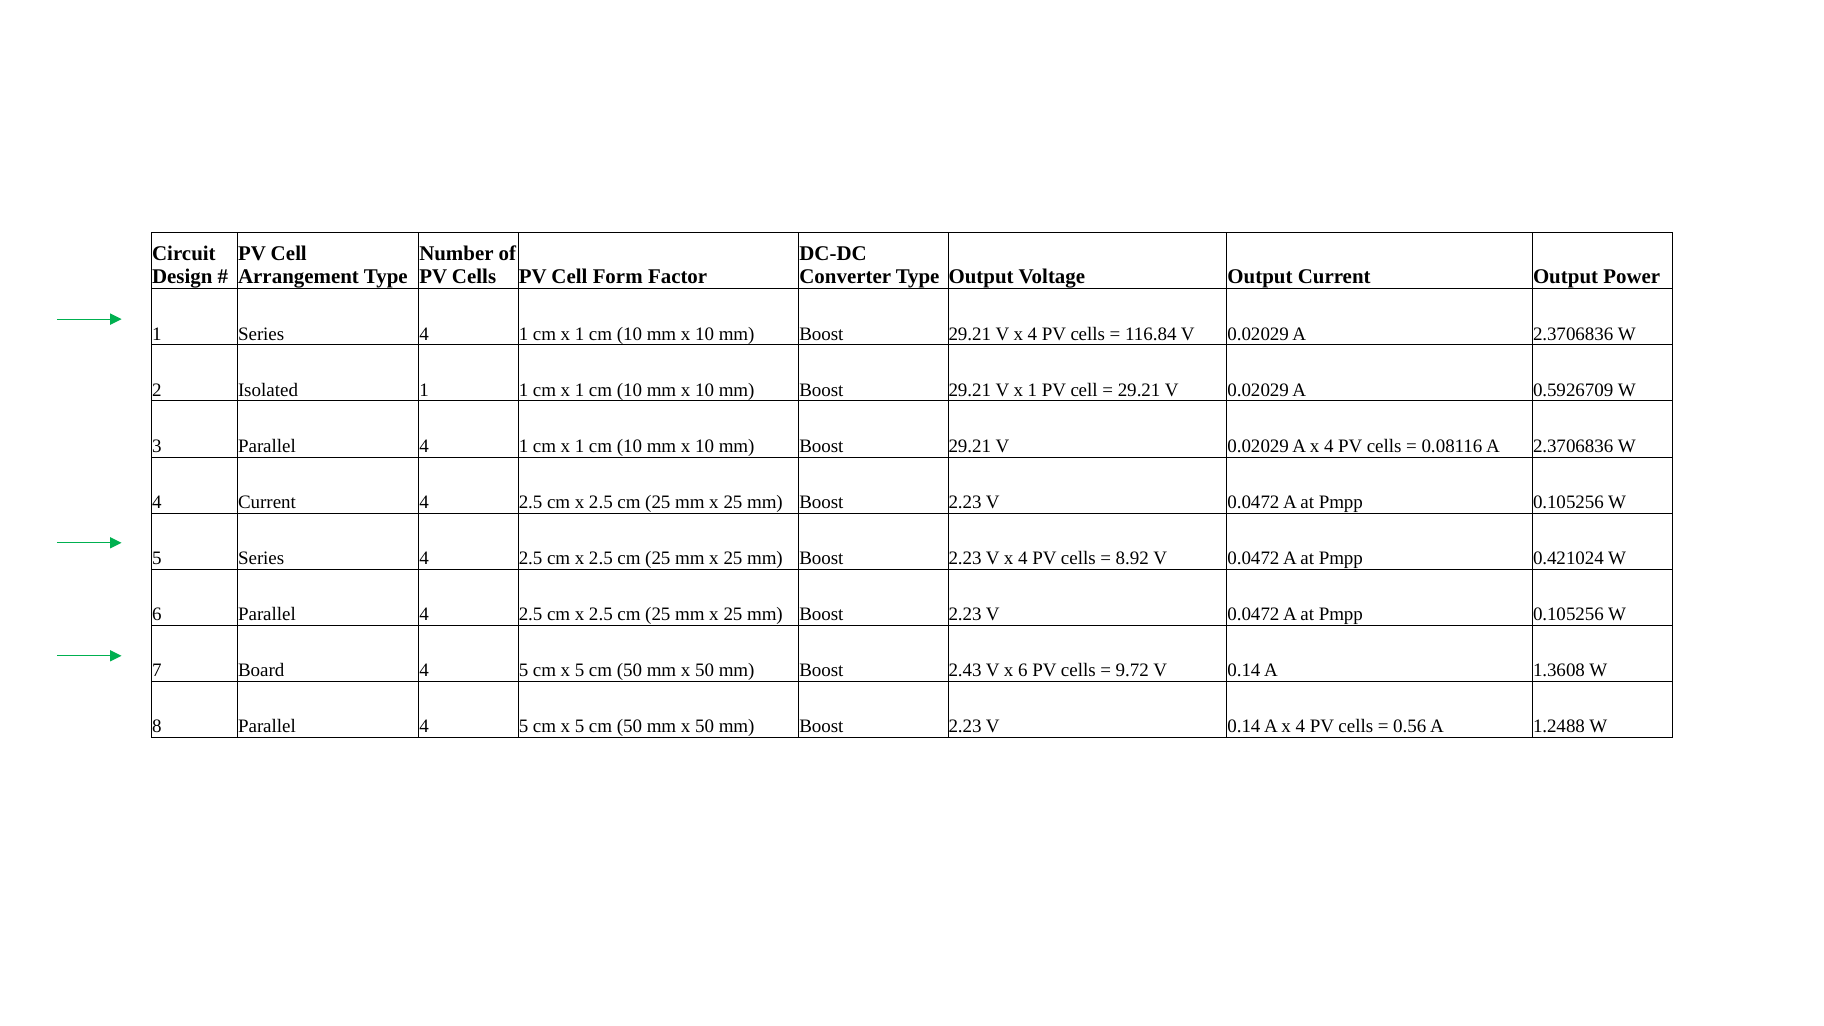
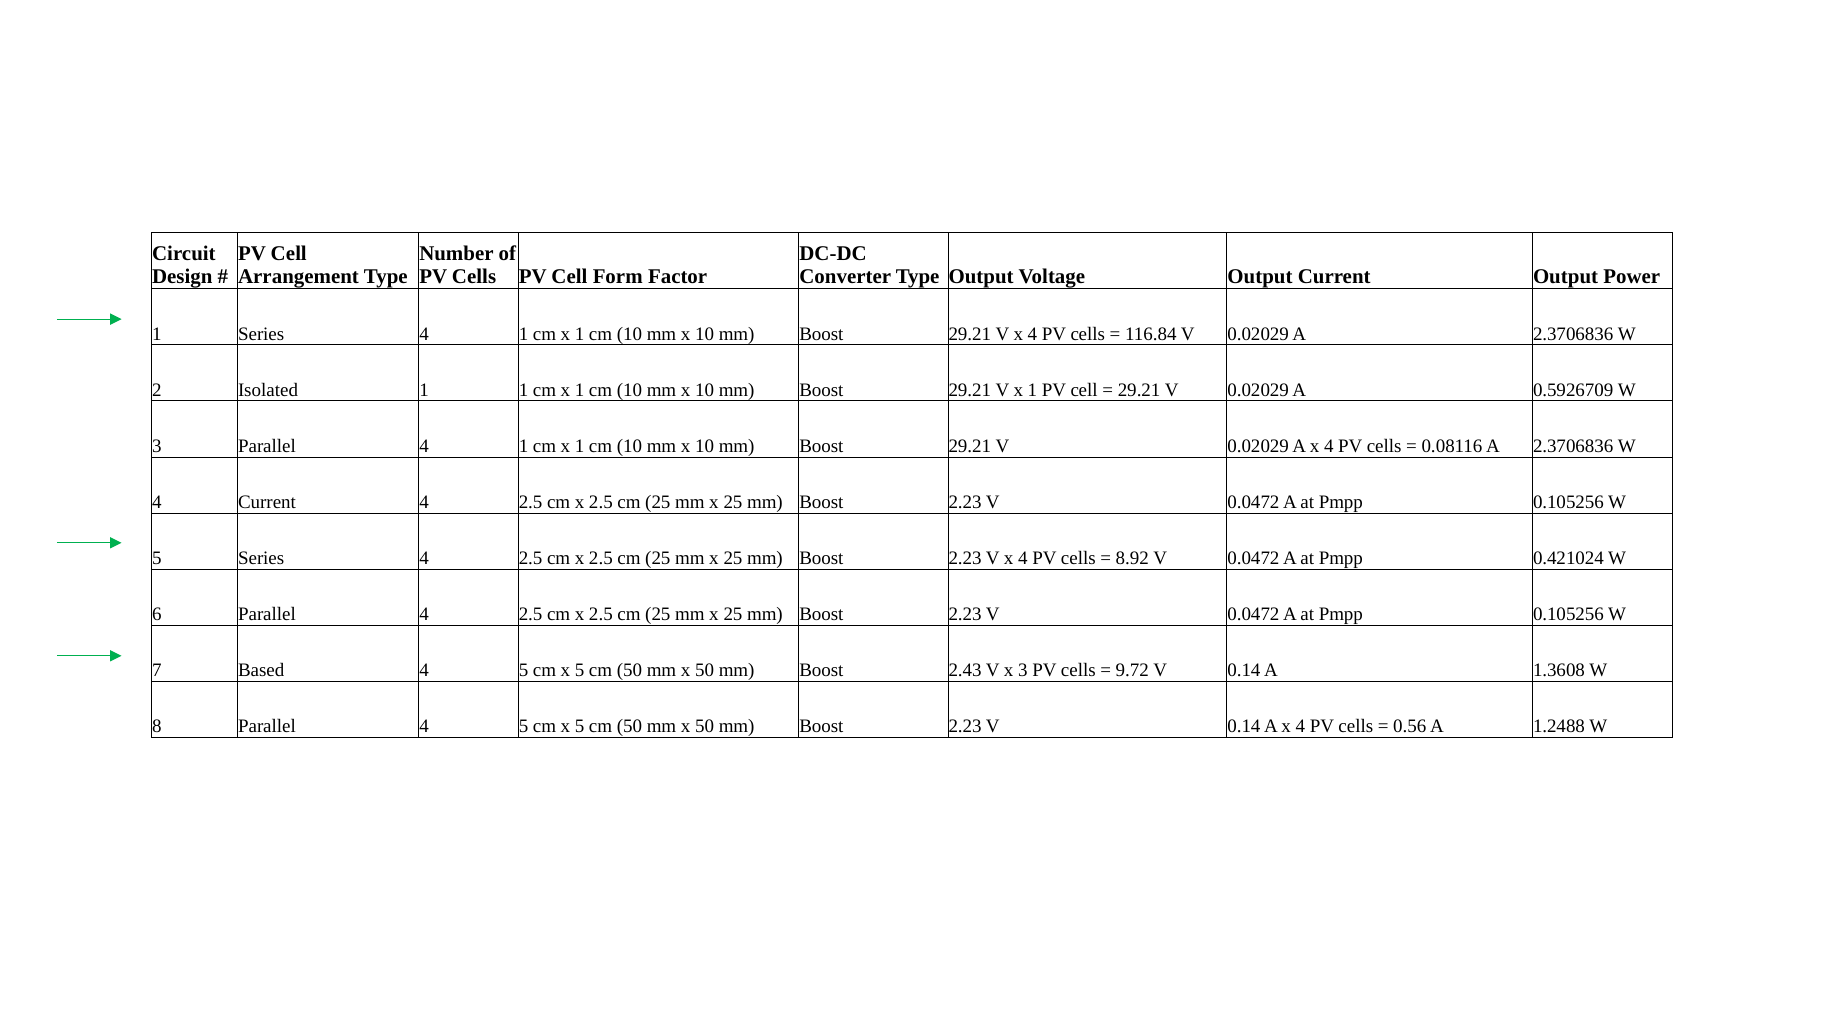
Board: Board -> Based (261, 671)
x 6: 6 -> 3 (1023, 671)
